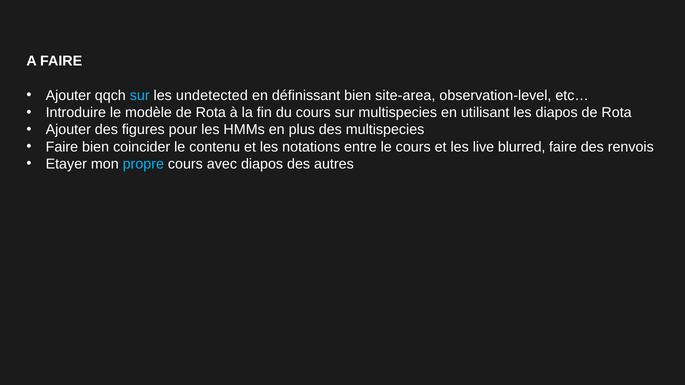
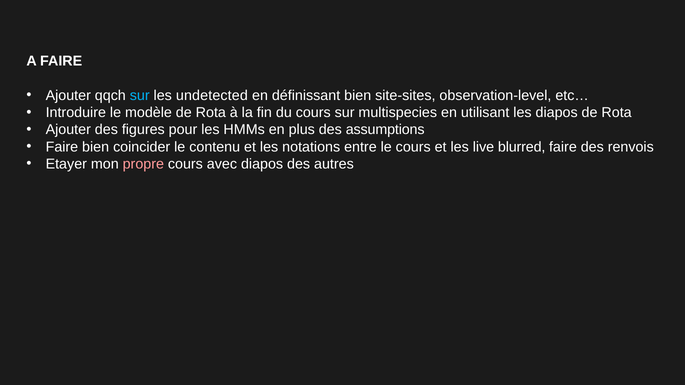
site-area: site-area -> site-sites (405, 96)
des multispecies: multispecies -> assumptions (385, 130)
propre colour: light blue -> pink (143, 164)
